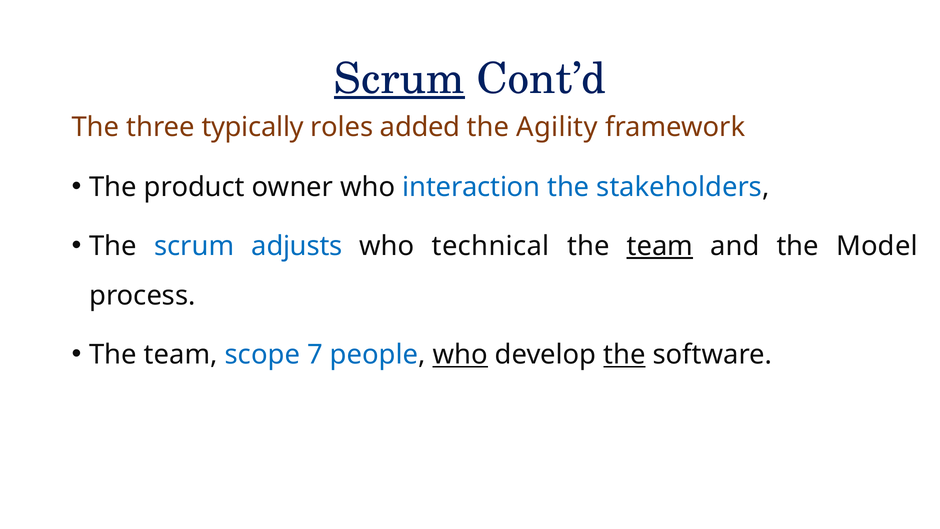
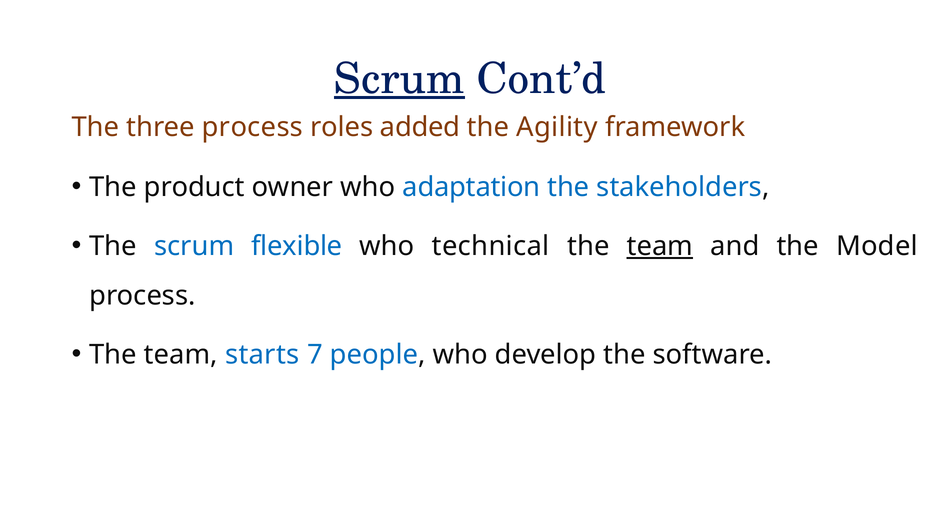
three typically: typically -> process (252, 127)
interaction: interaction -> adaptation (471, 187)
adjusts: adjusts -> flexible (297, 246)
scope: scope -> starts (262, 355)
who underline: present -> none (460, 355)
the underline: present -> none (625, 355)
